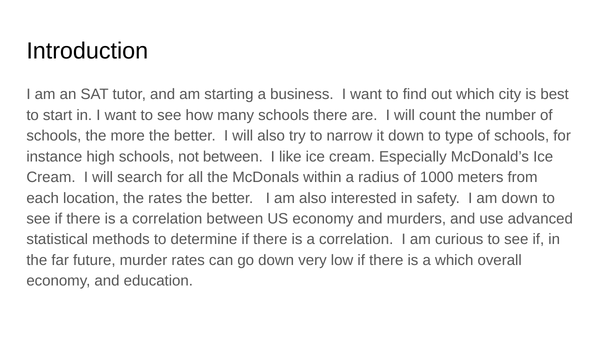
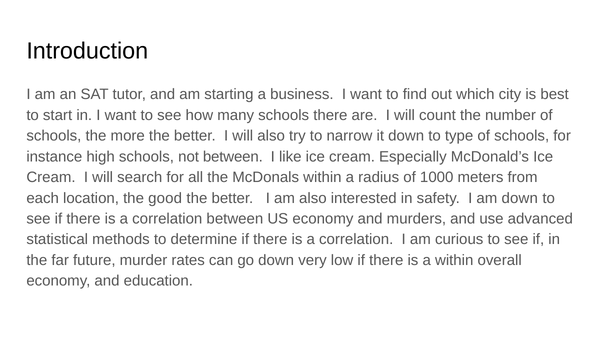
the rates: rates -> good (165, 198)
a which: which -> within (454, 260)
